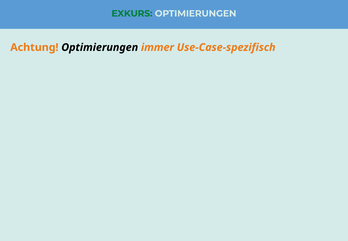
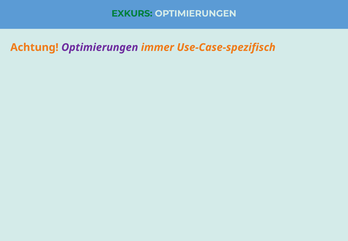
Optimierungen colour: black -> purple (100, 47)
